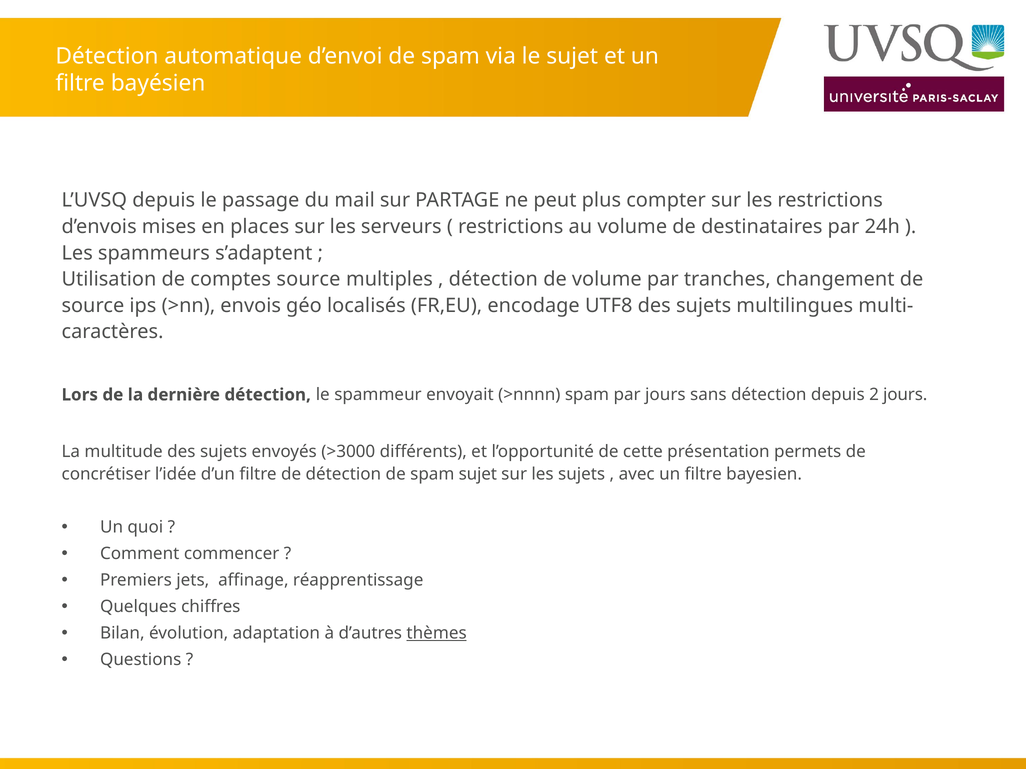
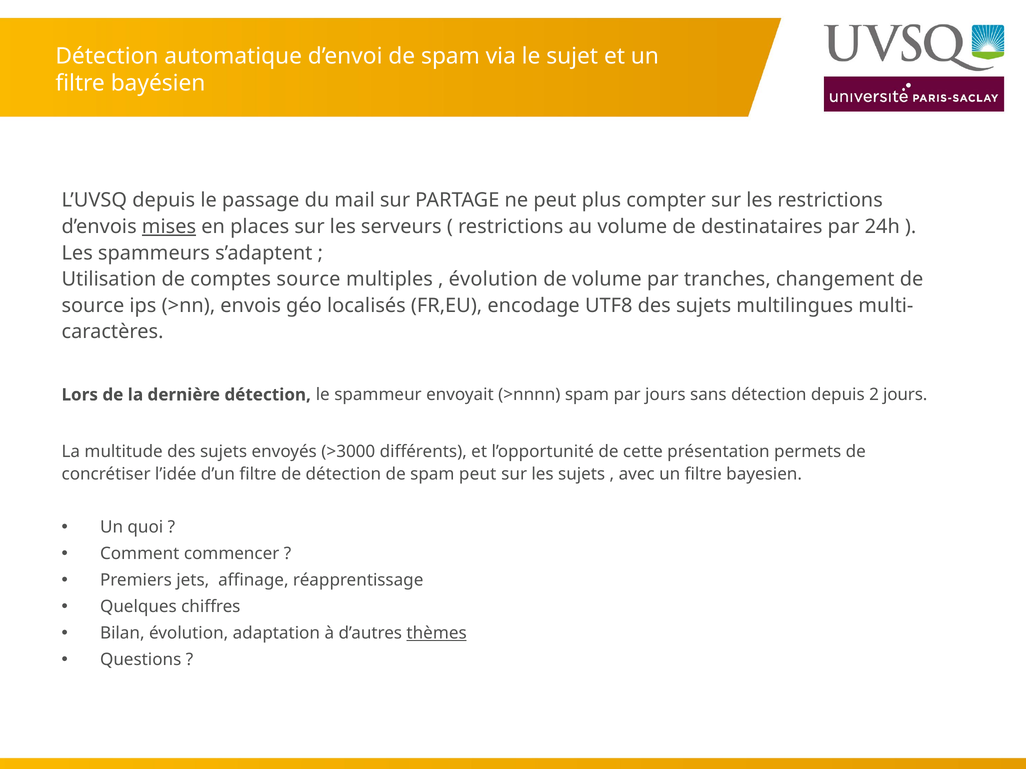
mises underline: none -> present (169, 227)
détection: détection -> évolution (493, 279)
spam sujet: sujet -> peut (478, 475)
